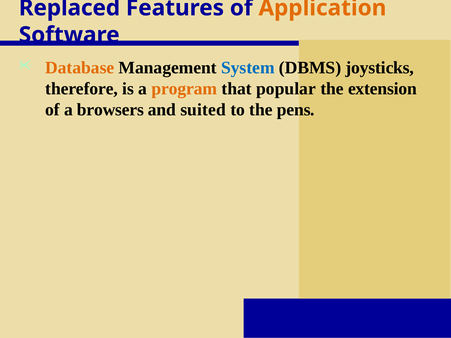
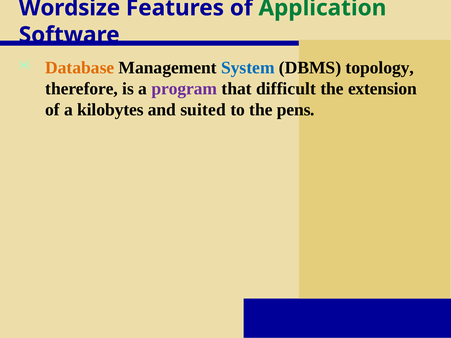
Replaced: Replaced -> Wordsize (69, 8)
Application colour: orange -> green (322, 8)
joysticks: joysticks -> topology (380, 68)
program colour: orange -> purple (184, 89)
popular: popular -> difficult (286, 89)
browsers: browsers -> kilobytes (110, 110)
